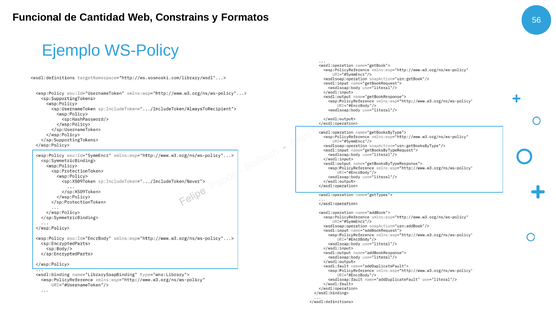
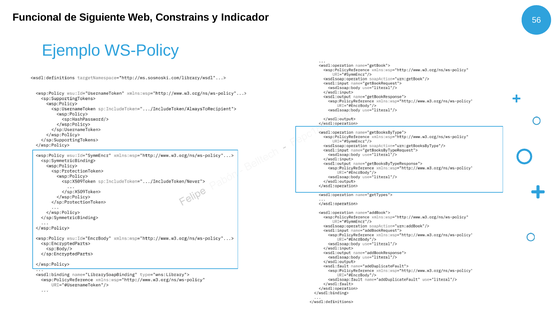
Cantidad: Cantidad -> Siguiente (102, 17)
Formatos: Formatos -> Indicador (245, 17)
